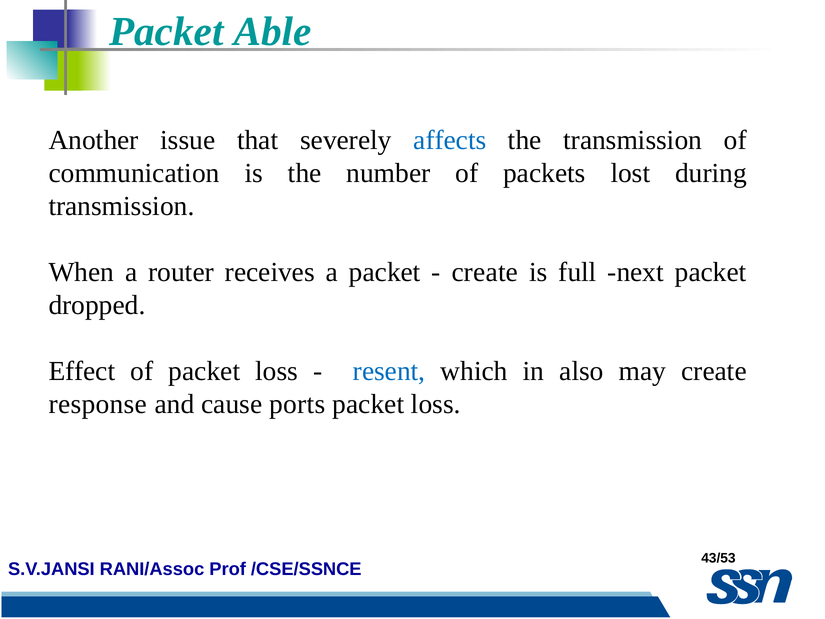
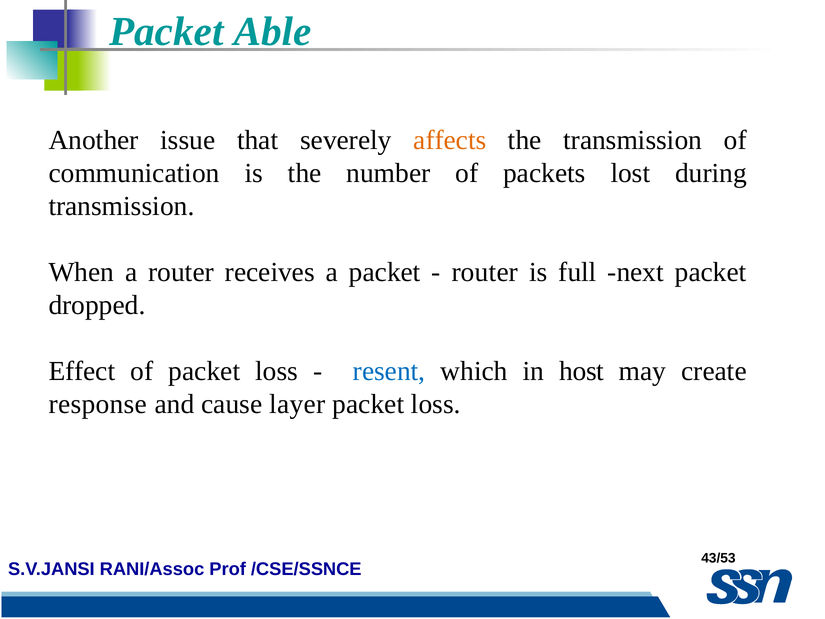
affects colour: blue -> orange (450, 140)
create: create -> router (485, 272)
also: also -> host (582, 371)
ports: ports -> layer (297, 404)
